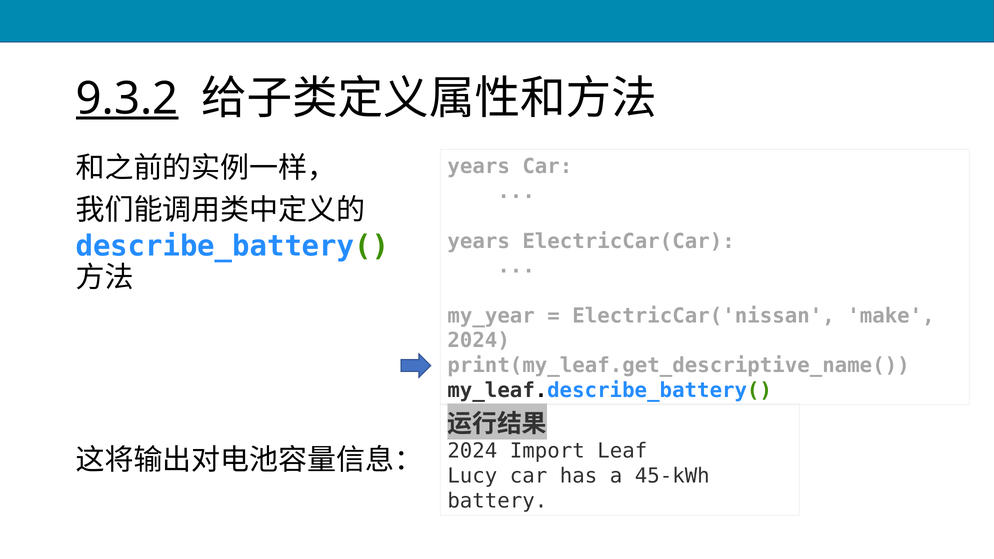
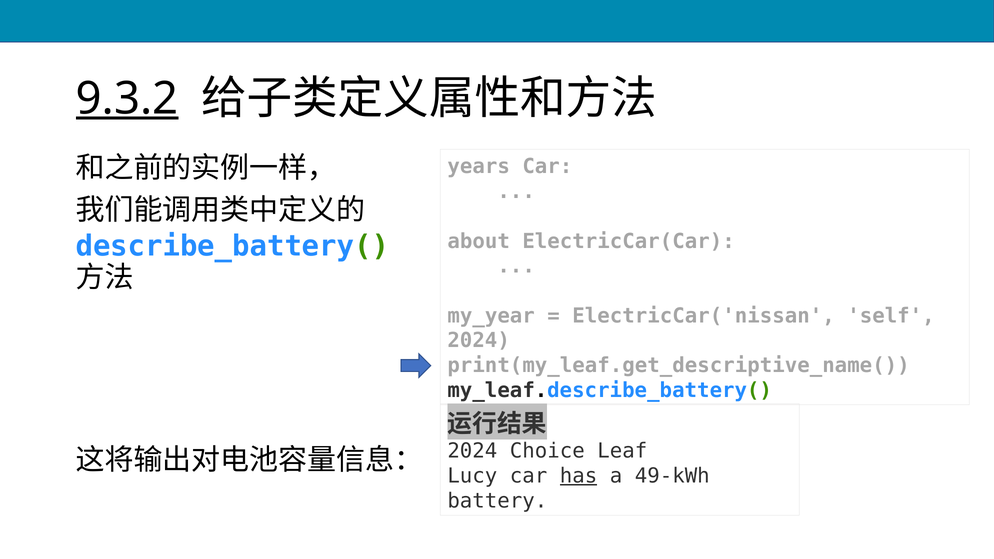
years: years -> about (479, 241)
make: make -> self (891, 316)
Import: Import -> Choice (547, 451)
has underline: none -> present (579, 476)
45-kWh: 45-kWh -> 49-kWh (672, 476)
